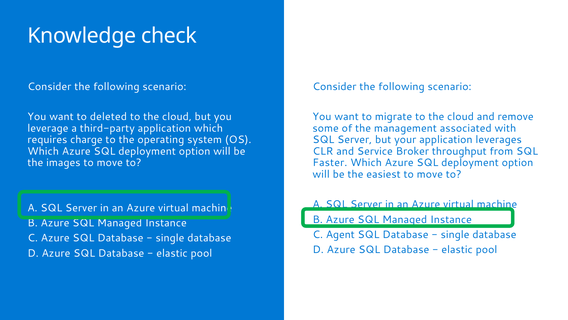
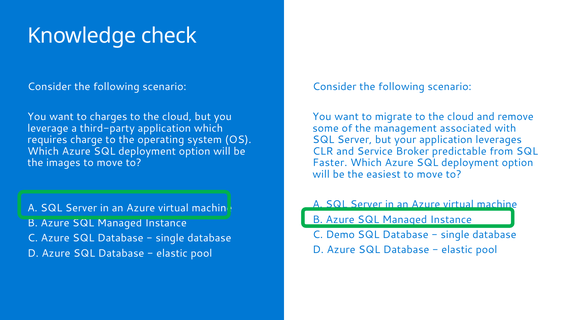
deleted: deleted -> charges (109, 116)
throughput: throughput -> predictable (459, 151)
Agent: Agent -> Demo (340, 234)
